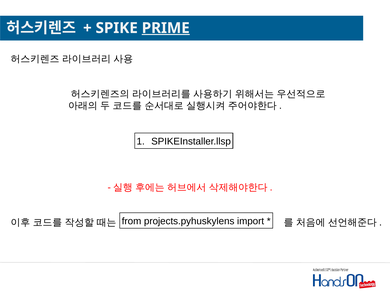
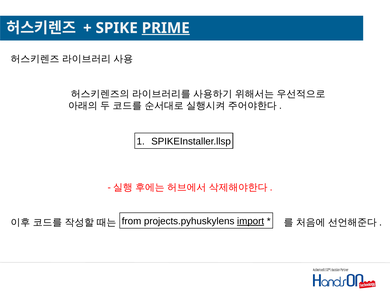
import underline: none -> present (251, 222)
